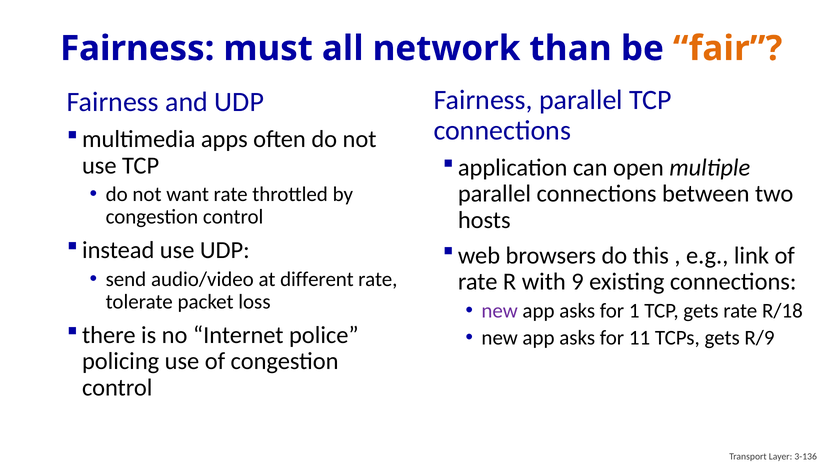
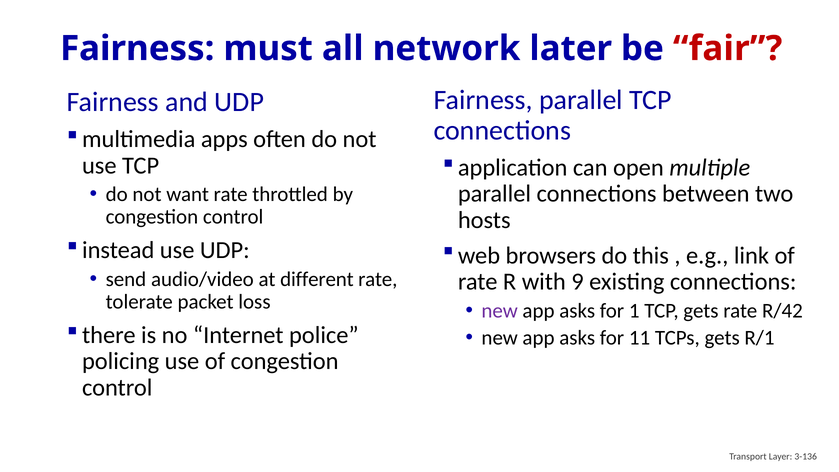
than: than -> later (571, 49)
fair colour: orange -> red (728, 49)
R/18: R/18 -> R/42 (782, 311)
R/9: R/9 -> R/1 (760, 338)
